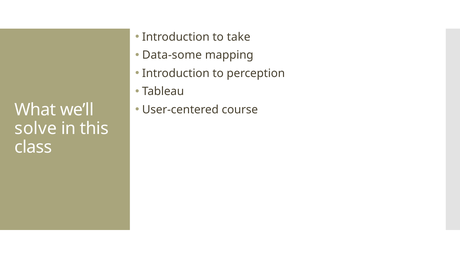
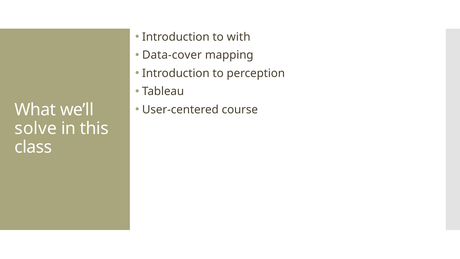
take: take -> with (239, 37)
Data-some: Data-some -> Data-cover (172, 55)
